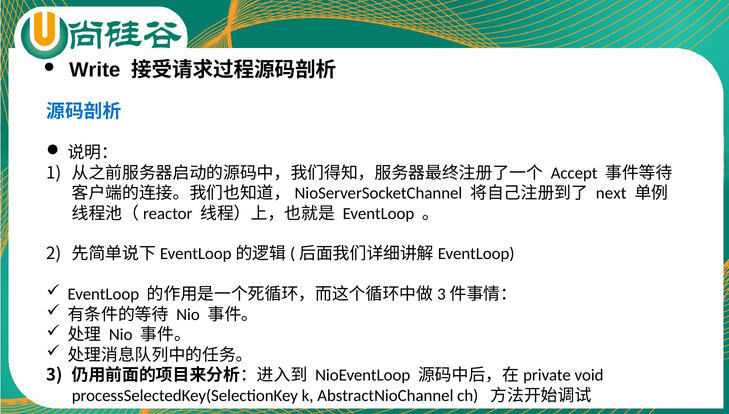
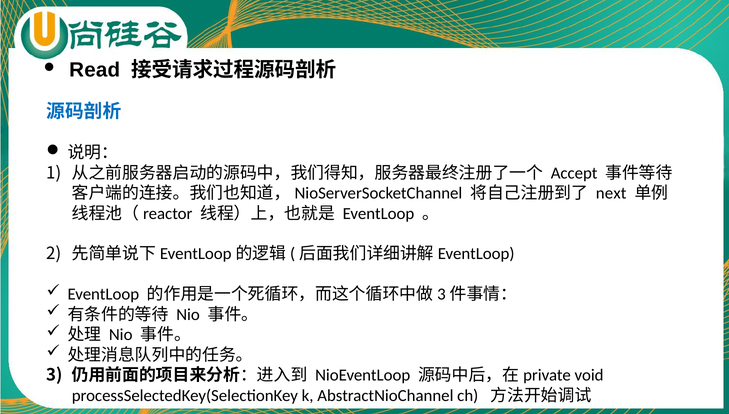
Write: Write -> Read (95, 70)
